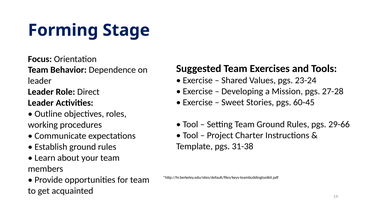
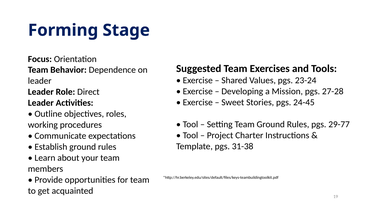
60-45: 60-45 -> 24-45 (304, 103)
29-66: 29-66 -> 29-77 (339, 125)
